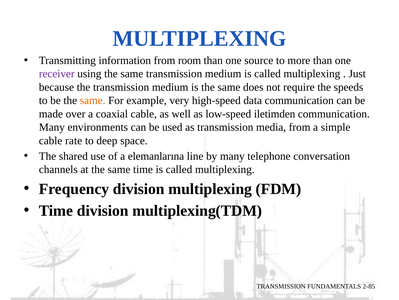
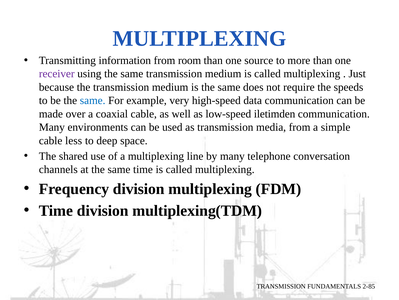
same colour: orange -> blue (93, 100)
rate: rate -> less (74, 140)
a elemanlarına: elemanlarına -> multiplexing (156, 156)
